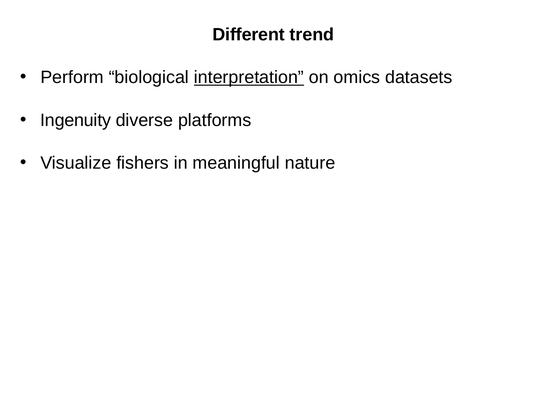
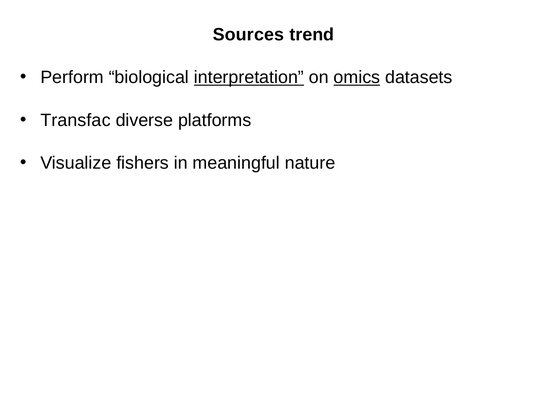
Different: Different -> Sources (249, 35)
omics underline: none -> present (357, 77)
Ingenuity: Ingenuity -> Transfac (76, 120)
